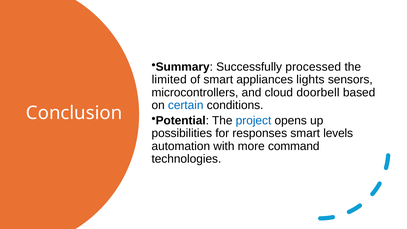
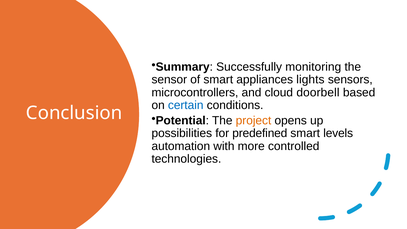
processed: processed -> monitoring (313, 67)
limited: limited -> sensor (169, 80)
project colour: blue -> orange (254, 121)
responses: responses -> predefined (260, 133)
command: command -> controlled (294, 146)
